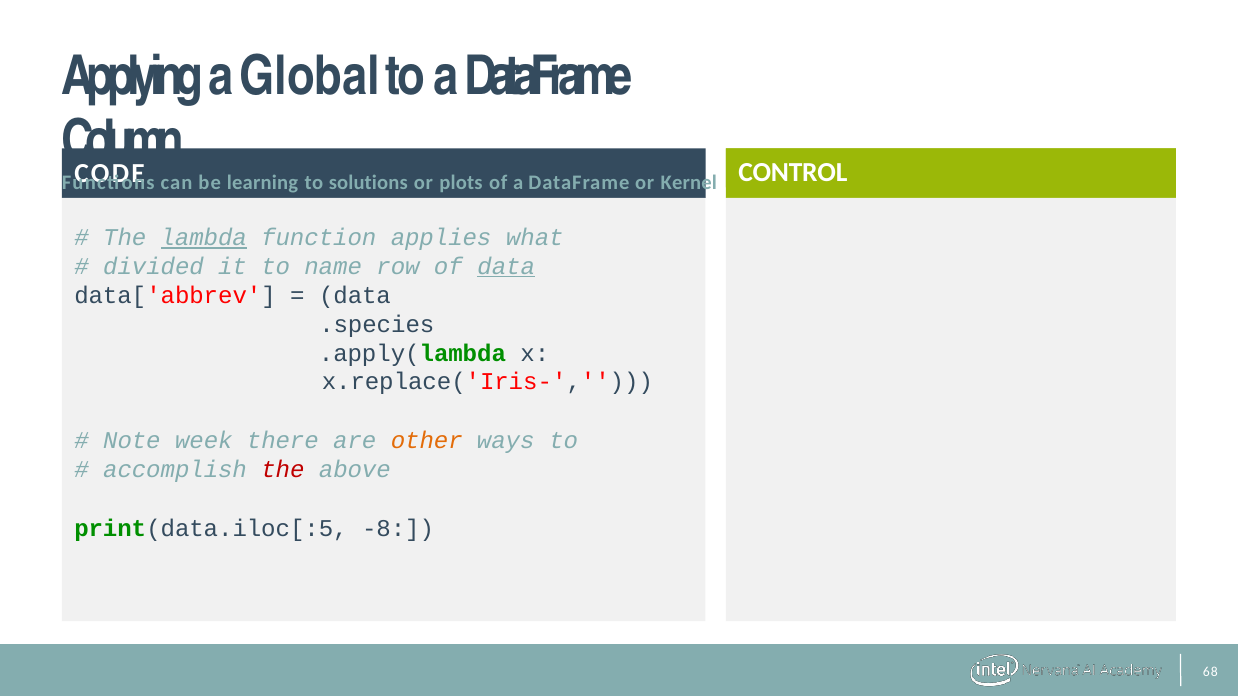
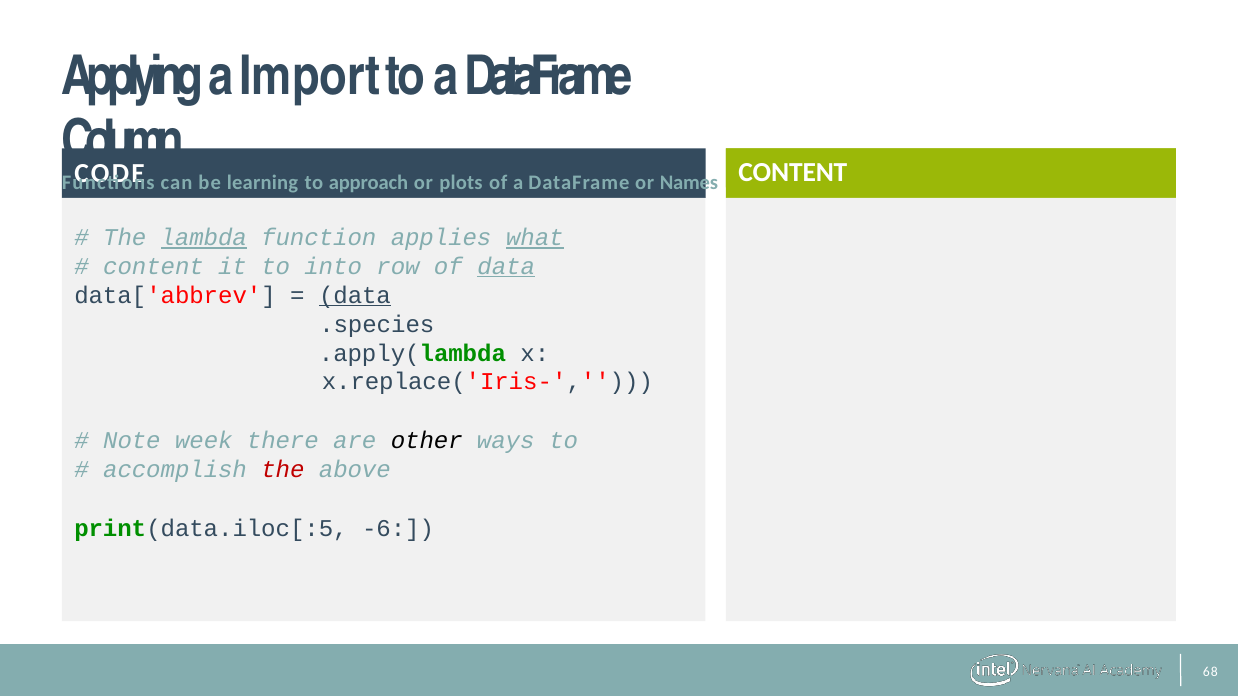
Global: Global -> Import (310, 76)
CONTROL: CONTROL -> CONTENT (793, 173)
solutions: solutions -> approach (368, 182)
Kernel: Kernel -> Names (689, 182)
what underline: none -> present (535, 238)
divided: divided -> content (154, 267)
name: name -> into (333, 267)
data underline: none -> present (355, 295)
other colour: orange -> black (427, 441)
-8: -8 -> -6 (398, 529)
